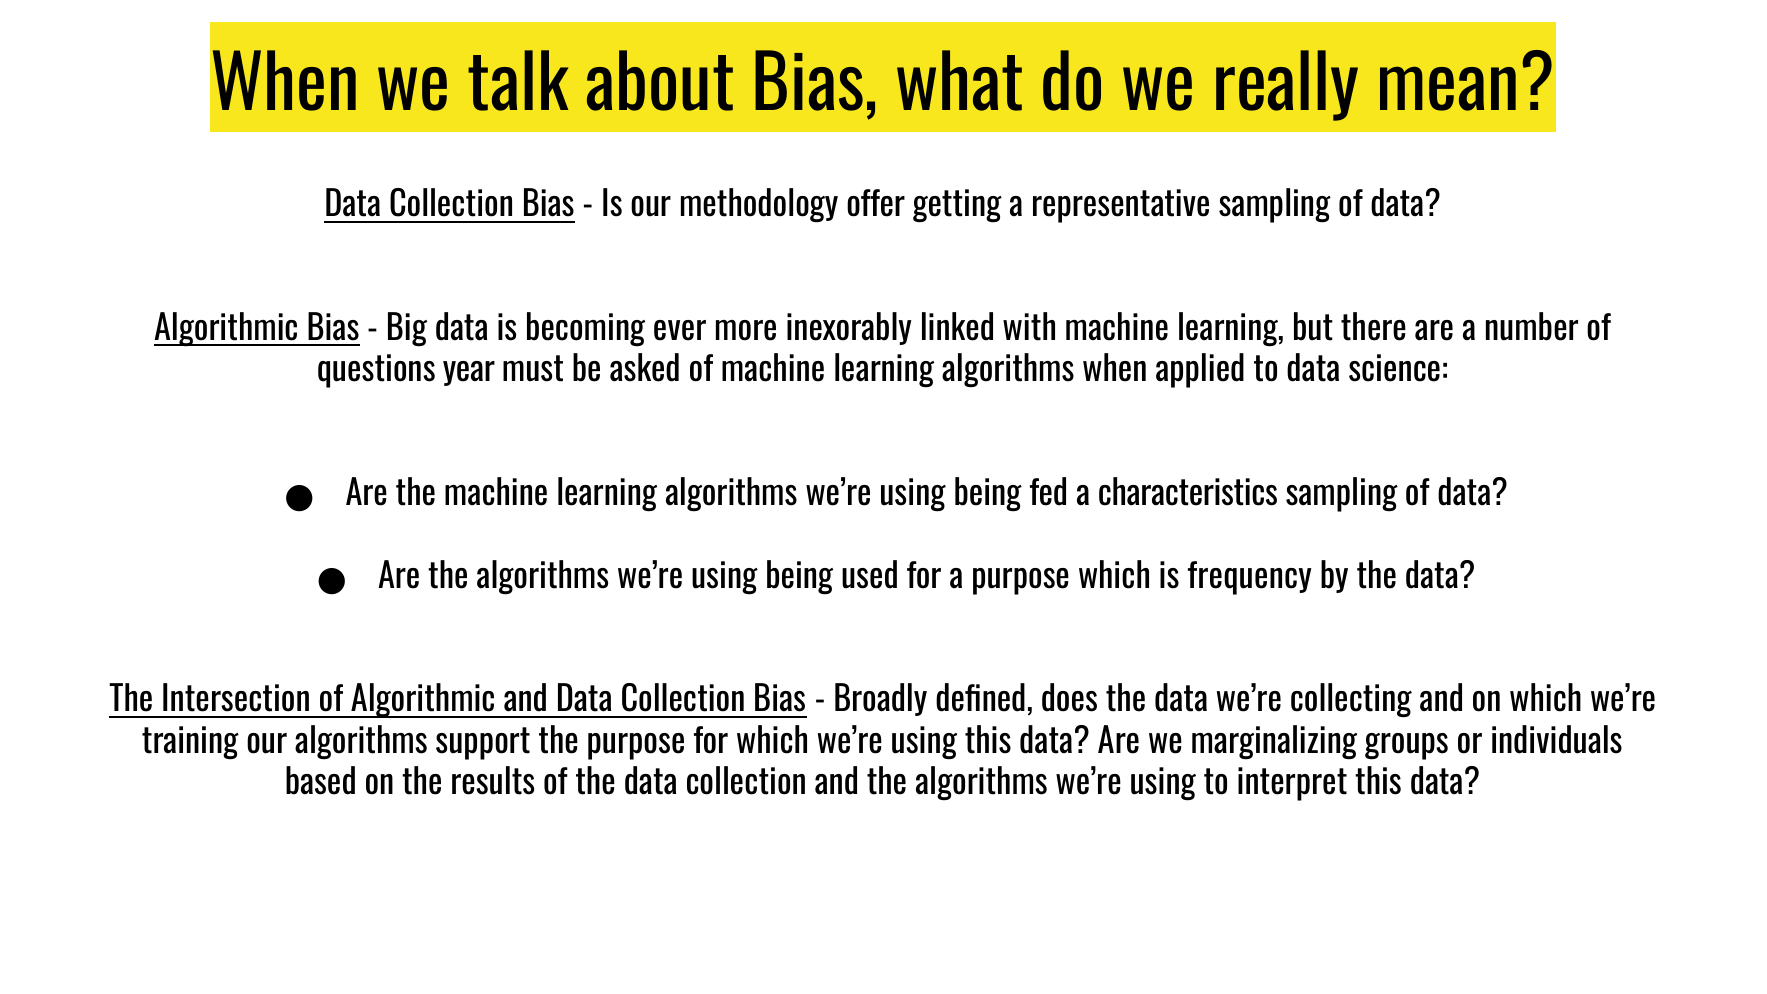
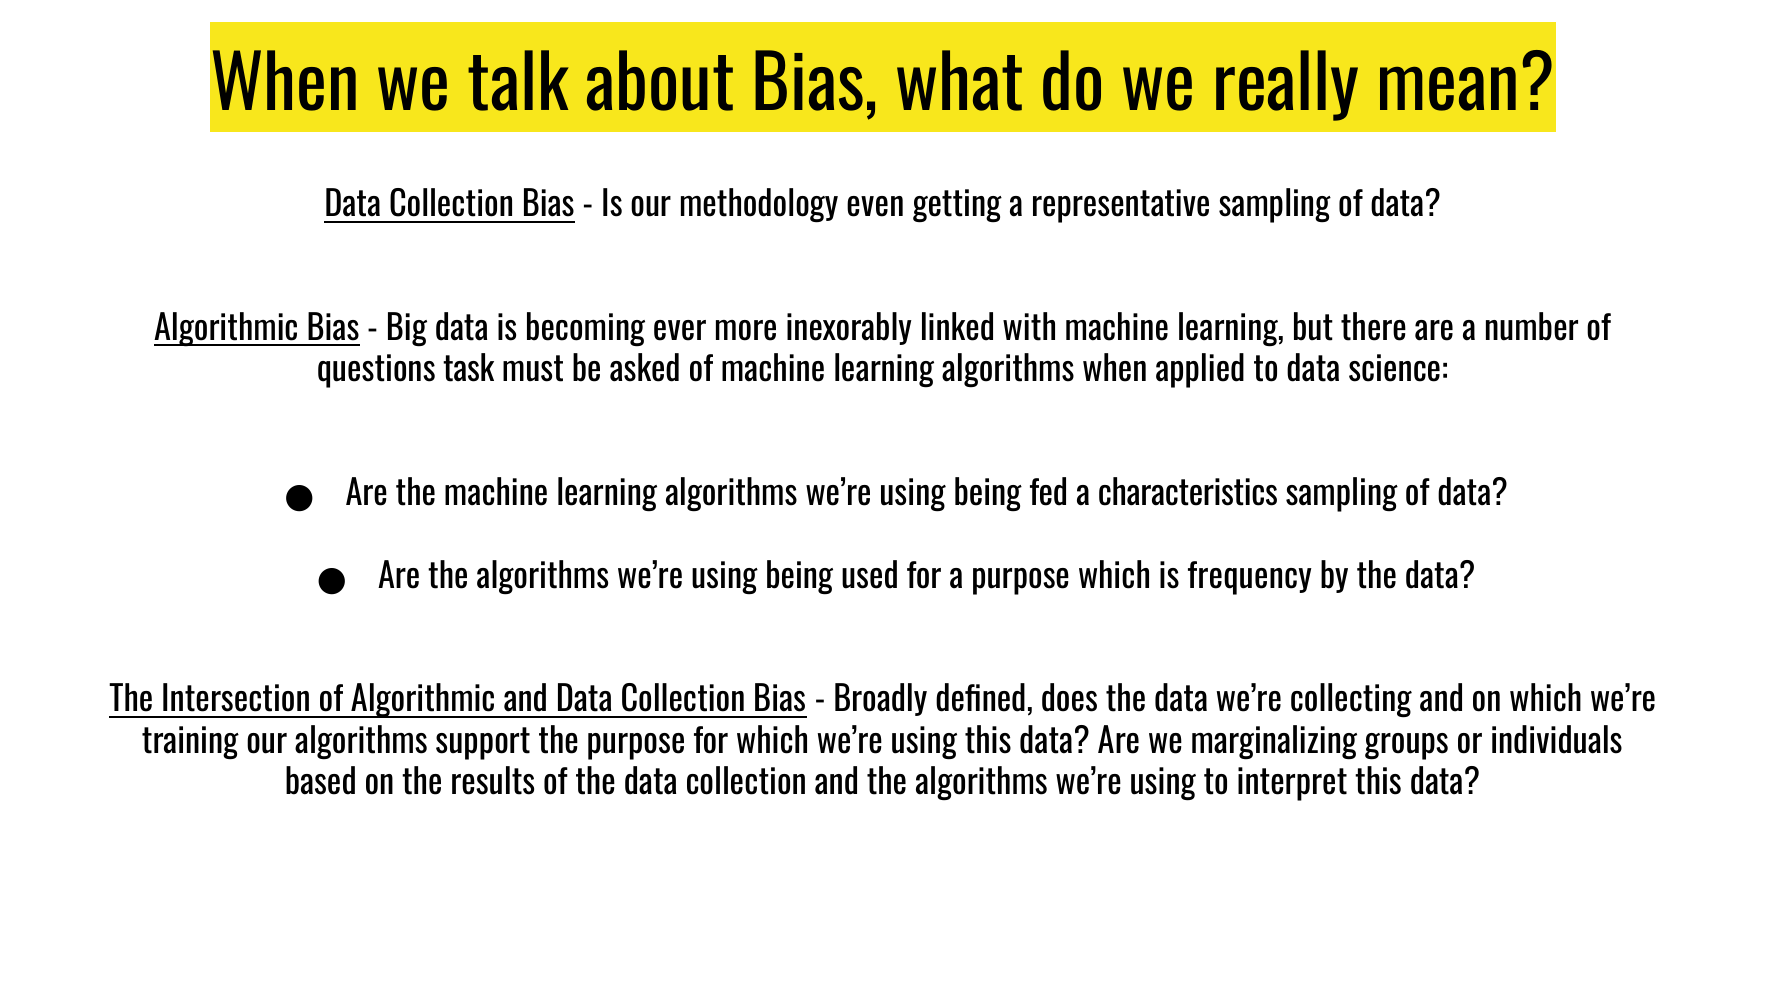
offer: offer -> even (875, 206)
year: year -> task (469, 371)
